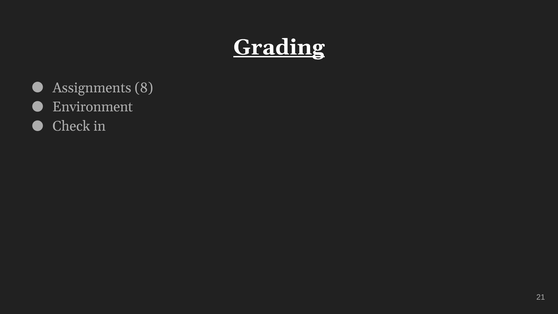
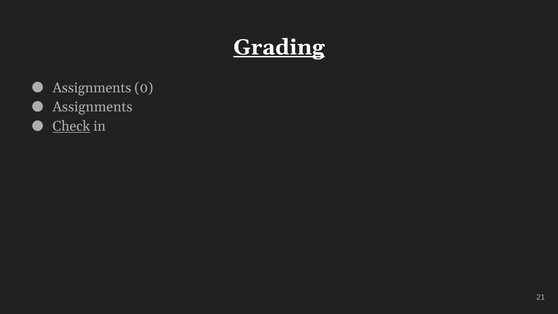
8: 8 -> 0 (144, 88)
Environment: Environment -> Assignments (92, 107)
Check underline: none -> present (71, 126)
